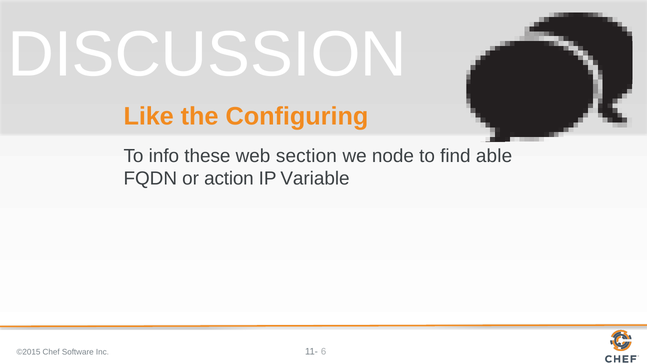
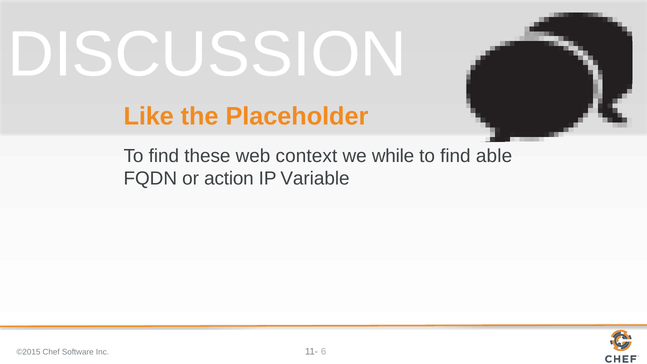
Configuring: Configuring -> Placeholder (297, 116)
info: info -> find (164, 156)
section: section -> context (306, 156)
node: node -> while (393, 156)
